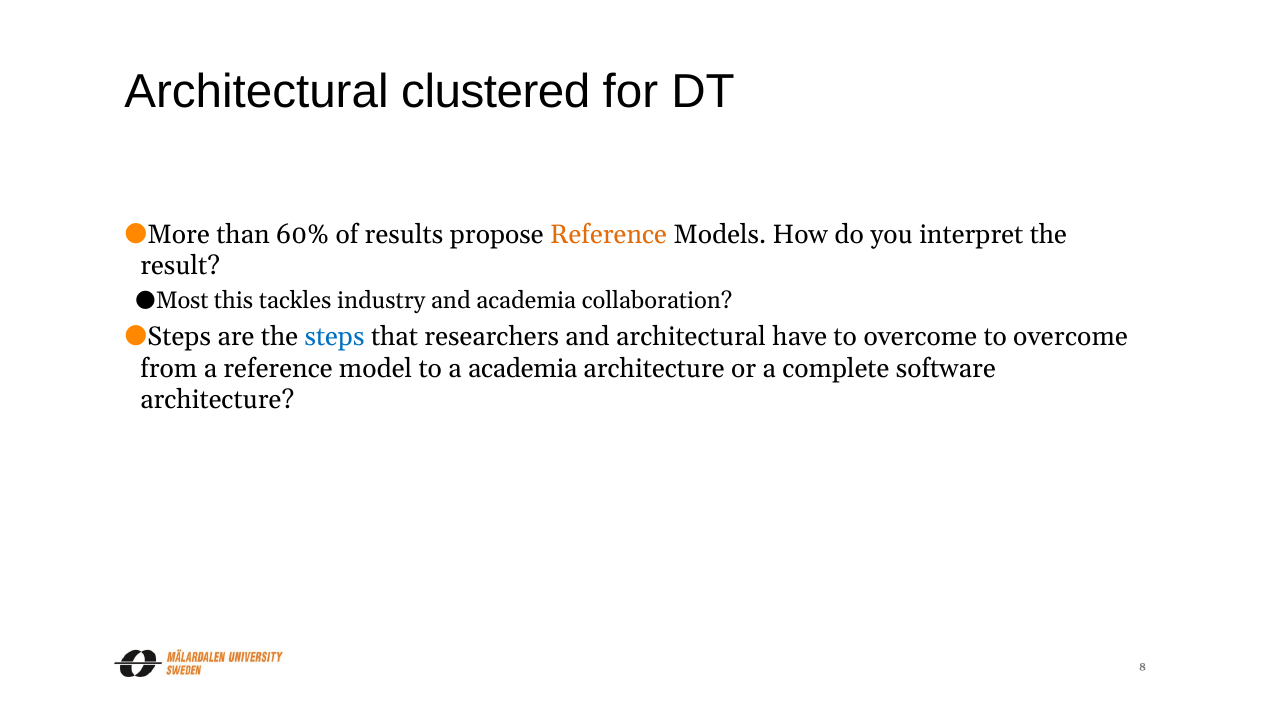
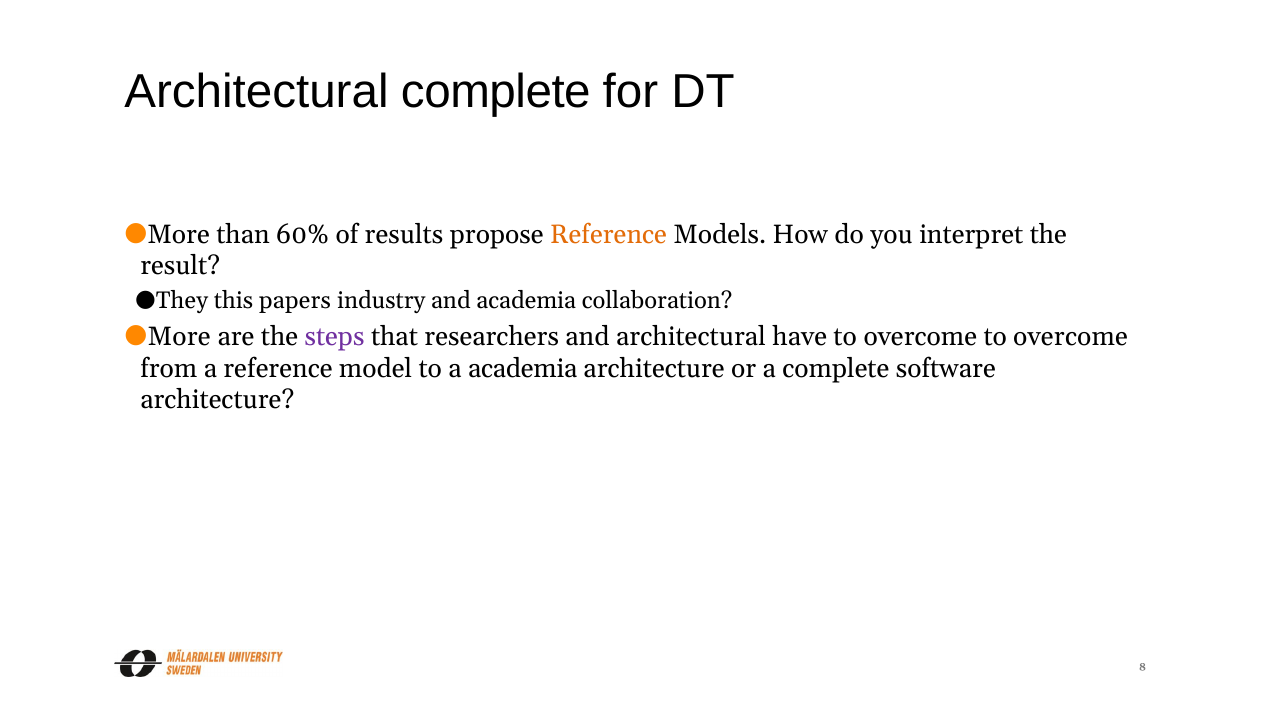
Architectural clustered: clustered -> complete (496, 92)
Most: Most -> They (182, 301)
tackles: tackles -> papers (295, 301)
Steps: Steps -> More (179, 336)
steps colour: blue -> purple (335, 336)
